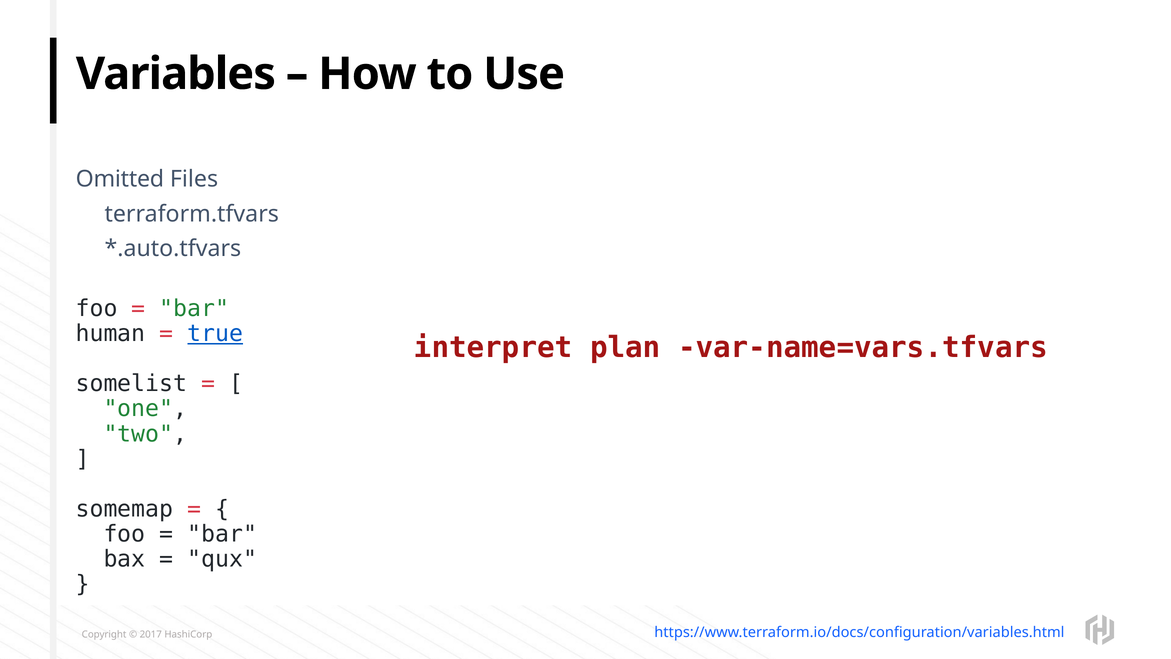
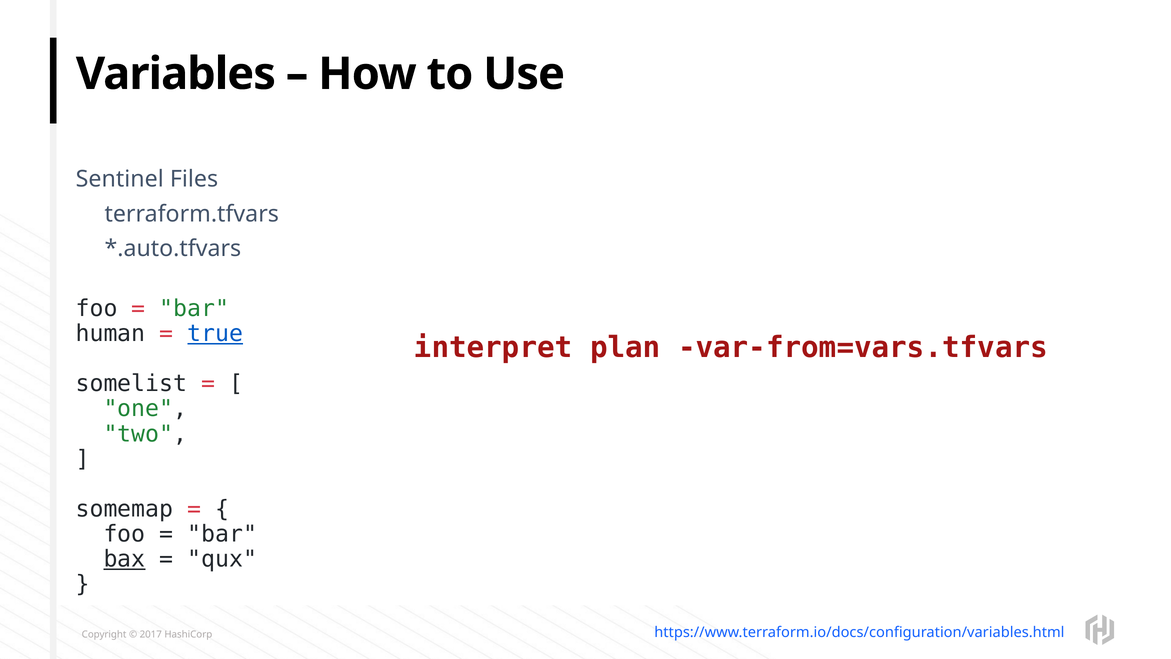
Omitted: Omitted -> Sentinel (120, 179)
var-name=vars.tfvars: var-name=vars.tfvars -> var-from=vars.tfvars (863, 347)
bax underline: none -> present (124, 559)
